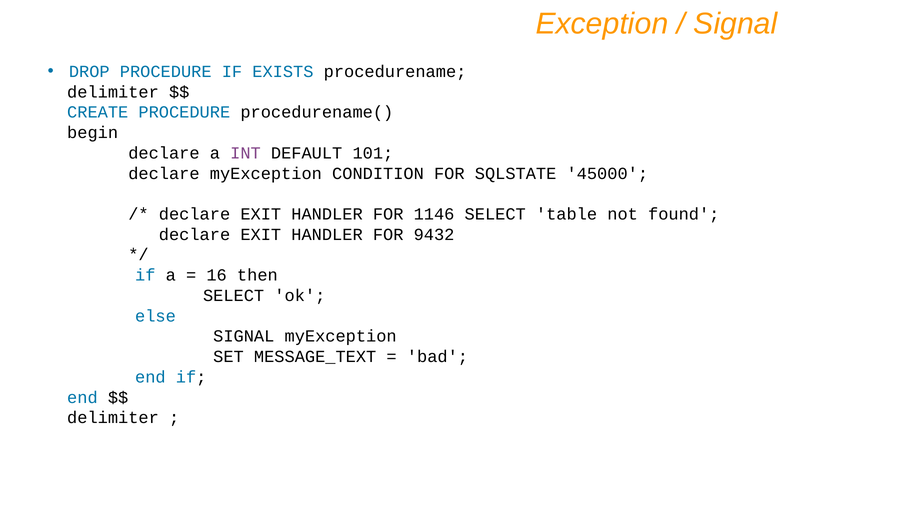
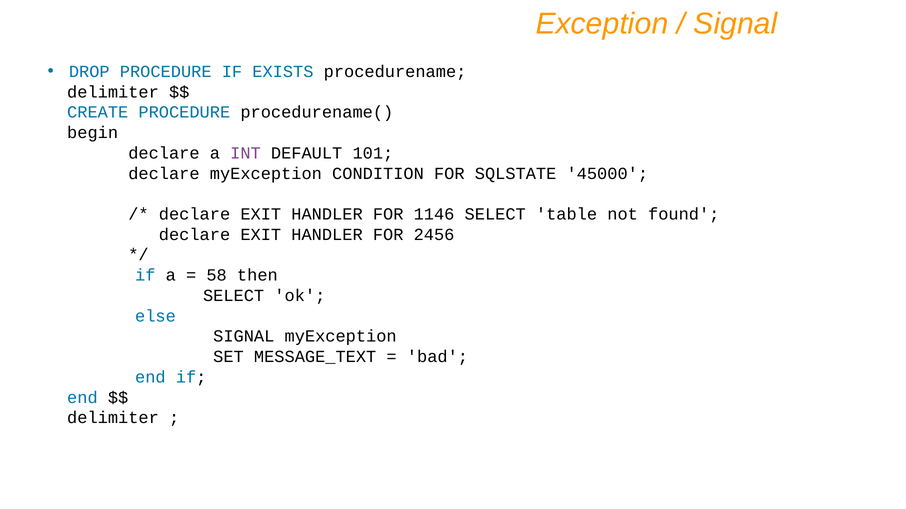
9432: 9432 -> 2456 (434, 235)
16: 16 -> 58 (217, 276)
